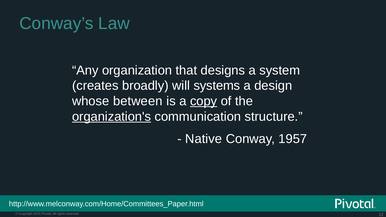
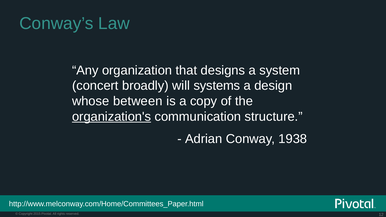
creates: creates -> concert (95, 86)
copy underline: present -> none (204, 101)
Native: Native -> Adrian (204, 139)
1957: 1957 -> 1938 (293, 139)
